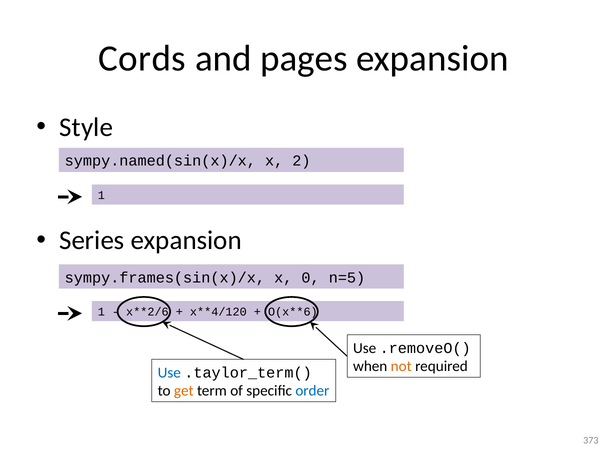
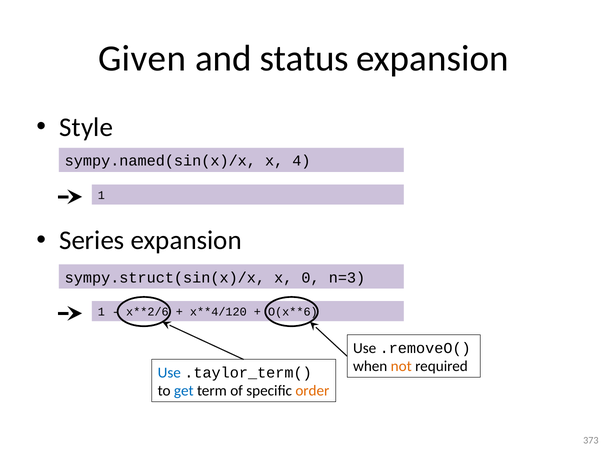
Cords: Cords -> Given (142, 59)
pages: pages -> status (304, 59)
2: 2 -> 4 (301, 161)
sympy.frames(sin(x)/x: sympy.frames(sin(x)/x -> sympy.struct(sin(x)/x (165, 278)
n=5: n=5 -> n=3 (347, 278)
get colour: orange -> blue (184, 391)
order colour: blue -> orange (312, 391)
